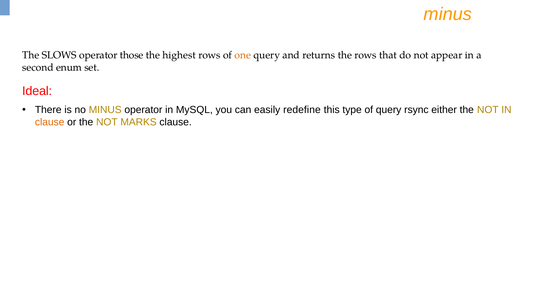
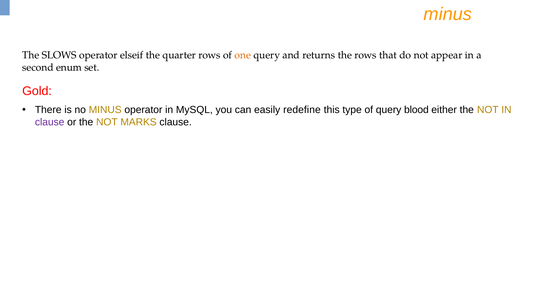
those: those -> elseif (132, 55)
highest: highest -> quarter (179, 55)
Ideal: Ideal -> Gold (37, 91)
rsync: rsync -> blood (416, 110)
clause colour: orange -> purple (50, 122)
